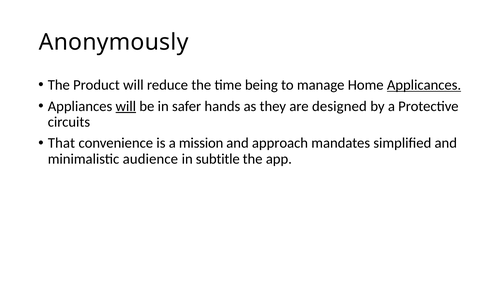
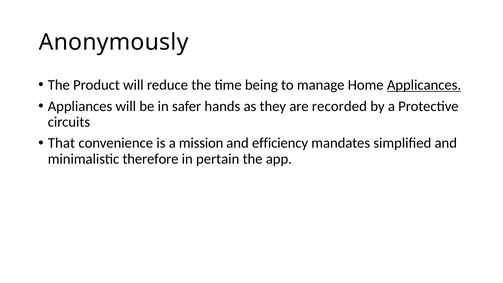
will underline: present -> none (126, 106)
designed: designed -> recorded (339, 106)
approach: approach -> efficiency (280, 143)
audience: audience -> therefore (151, 159)
subtitle: subtitle -> pertain (218, 159)
